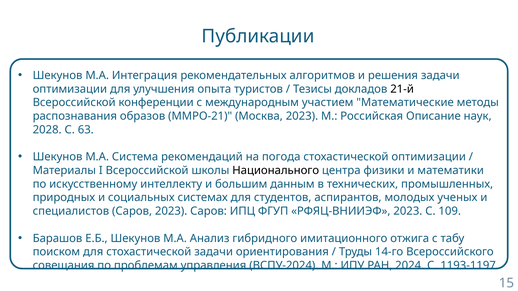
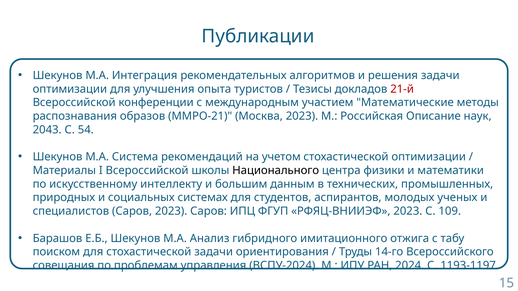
21-й colour: black -> red (402, 89)
2028: 2028 -> 2043 (47, 130)
63: 63 -> 54 (86, 130)
погода: погода -> учетом (281, 157)
